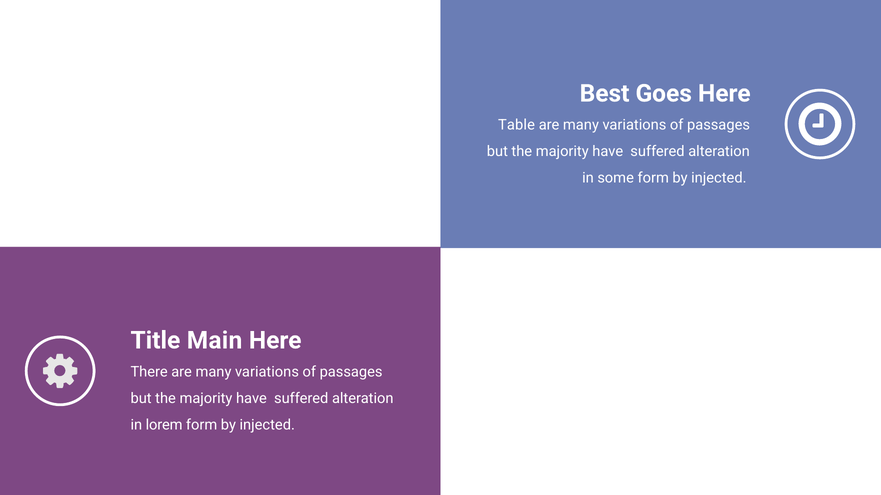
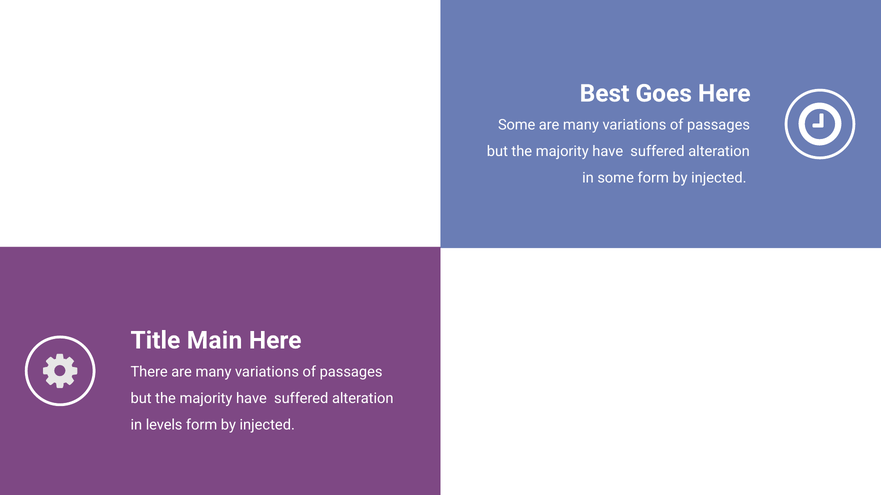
Table: Table -> Some (517, 125)
lorem: lorem -> levels (164, 425)
